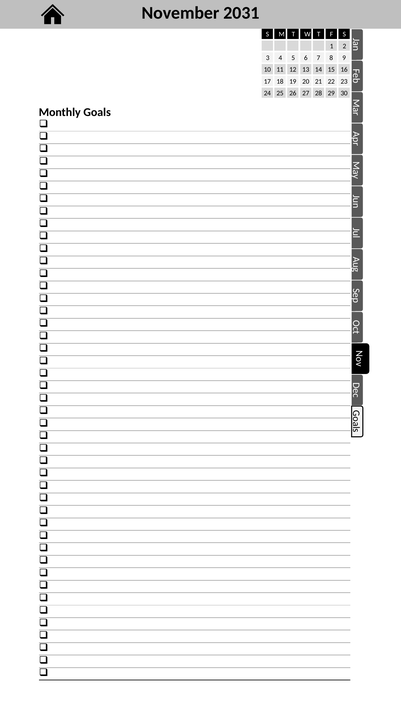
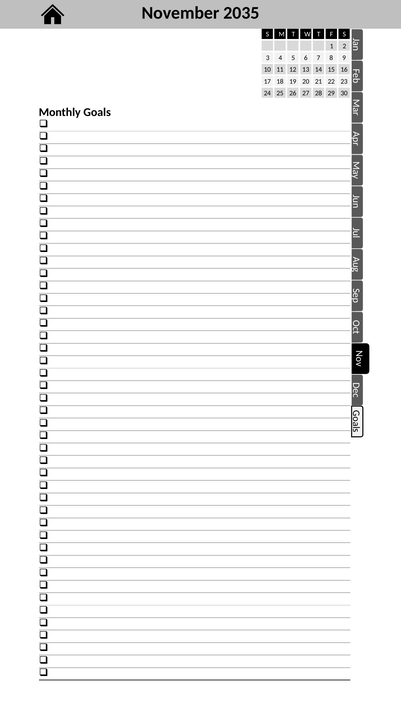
2031: 2031 -> 2035 (241, 13)
